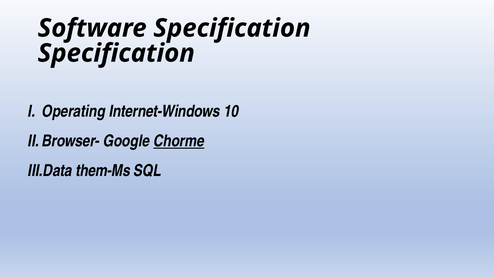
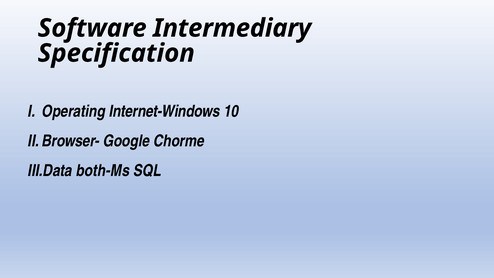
Software Specification: Specification -> Intermediary (232, 28)
Chorme underline: present -> none (179, 141)
them-Ms: them-Ms -> both-Ms (103, 171)
